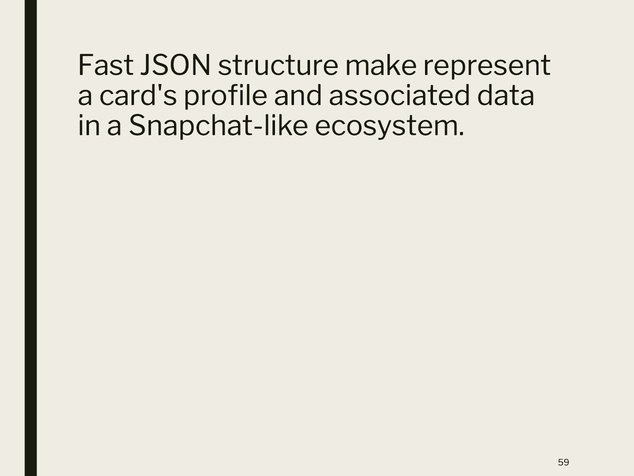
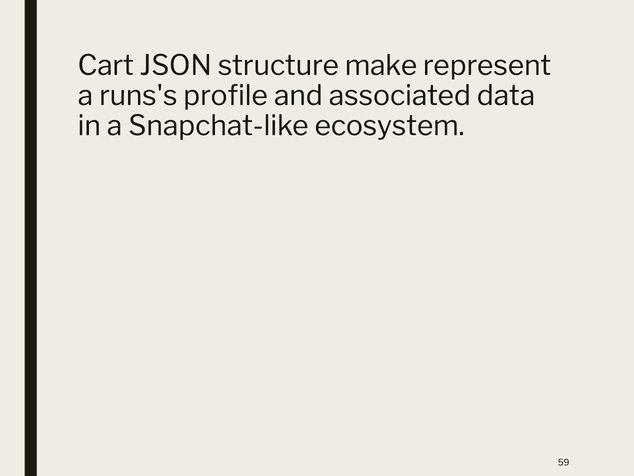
Fast: Fast -> Cart (106, 66)
card's: card's -> runs's (138, 96)
